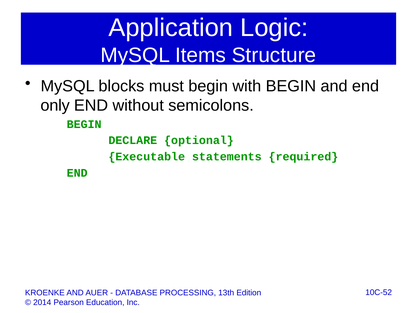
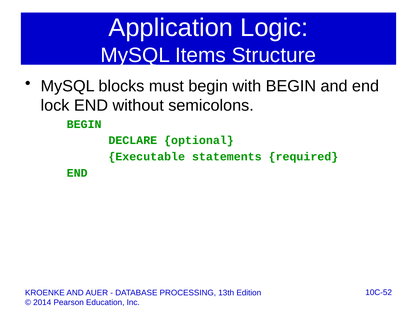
only: only -> lock (55, 105)
